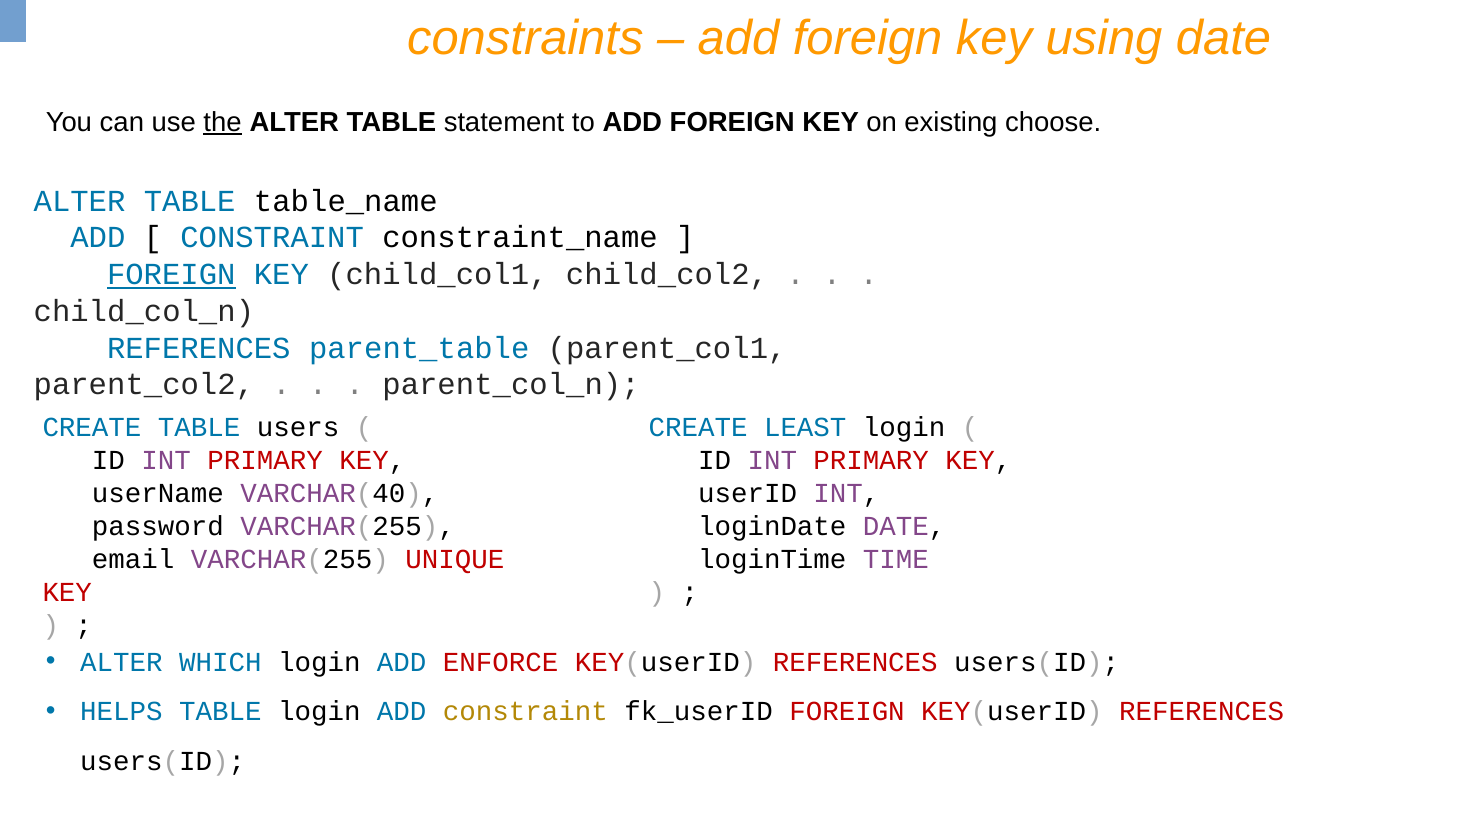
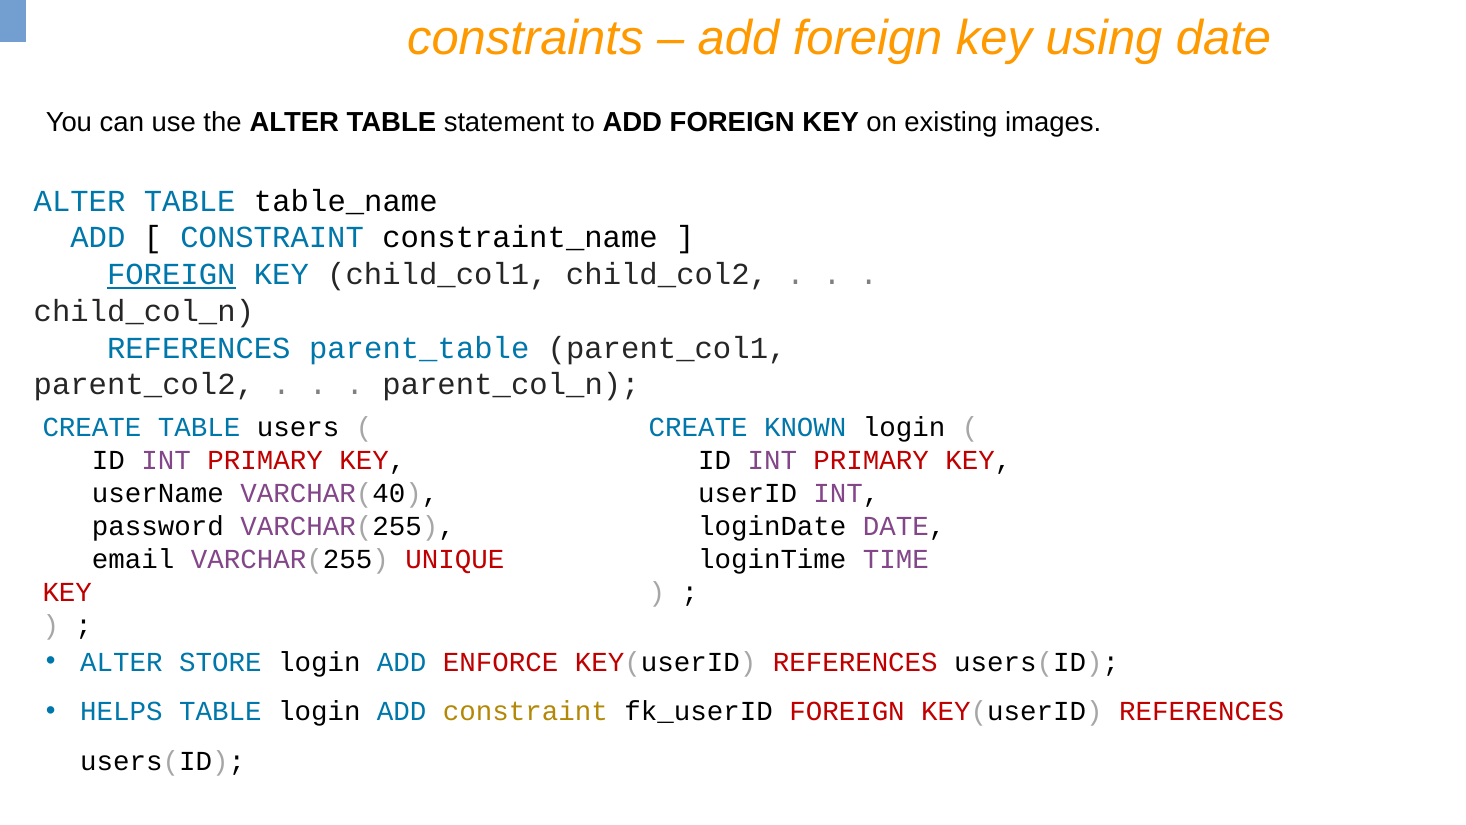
the underline: present -> none (223, 122)
choose: choose -> images (1053, 122)
LEAST: LEAST -> KNOWN (805, 427)
WHICH: WHICH -> STORE (220, 662)
